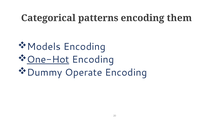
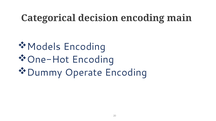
patterns: patterns -> decision (98, 18)
them: them -> main (179, 18)
One-Hot underline: present -> none (48, 60)
